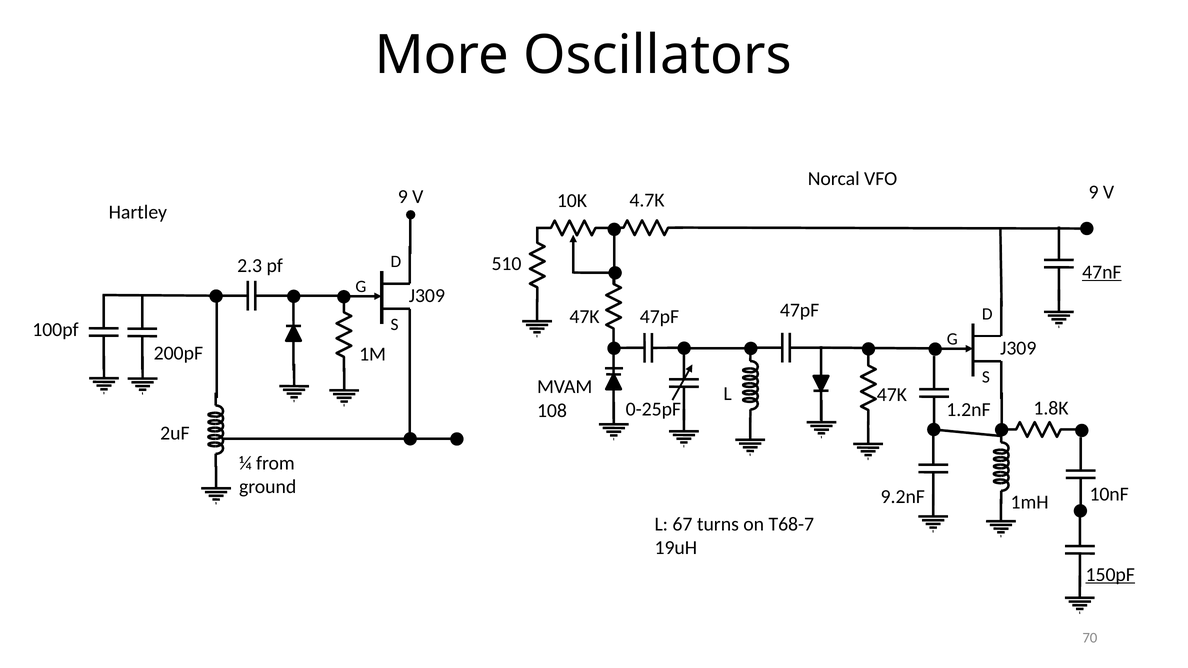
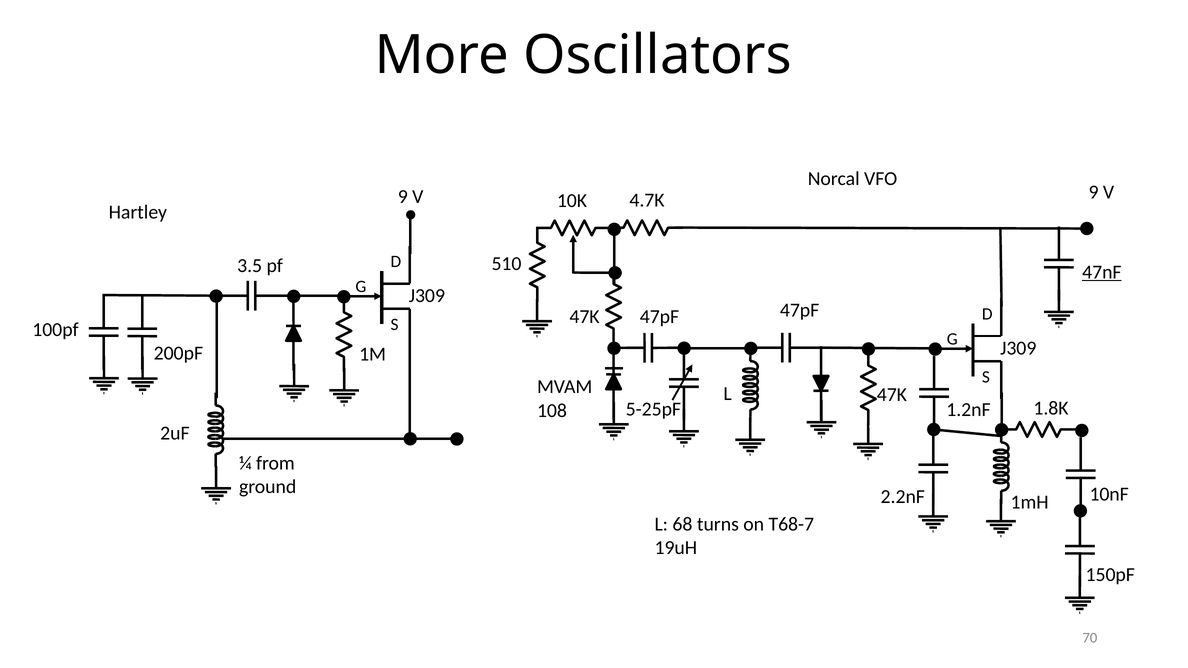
2.3: 2.3 -> 3.5 (250, 266)
0-25pF: 0-25pF -> 5-25pF (653, 409)
9.2nF: 9.2nF -> 2.2nF (903, 497)
67: 67 -> 68 (682, 524)
150pF underline: present -> none (1110, 575)
